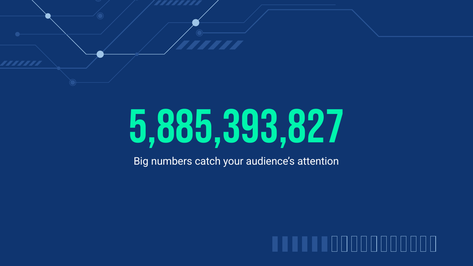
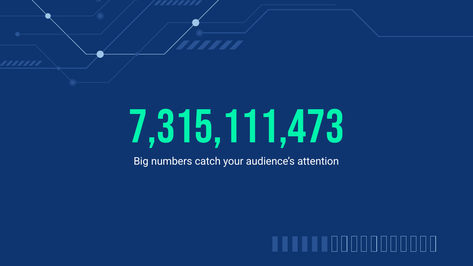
5,885,393,827: 5,885,393,827 -> 7,315,111,473 (236, 127)
